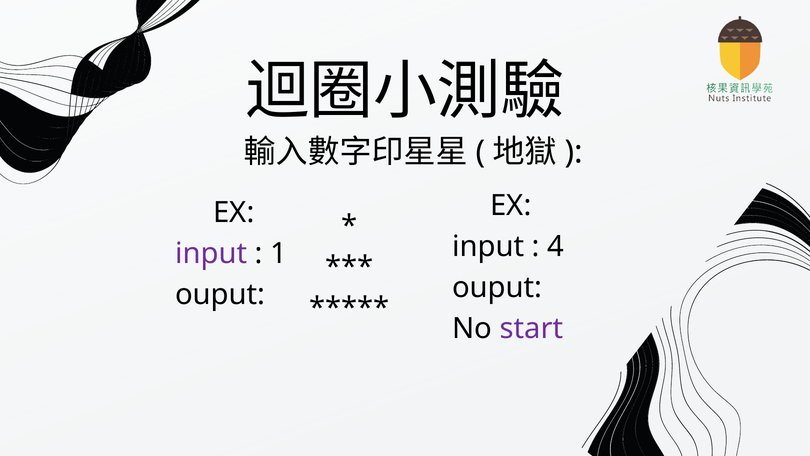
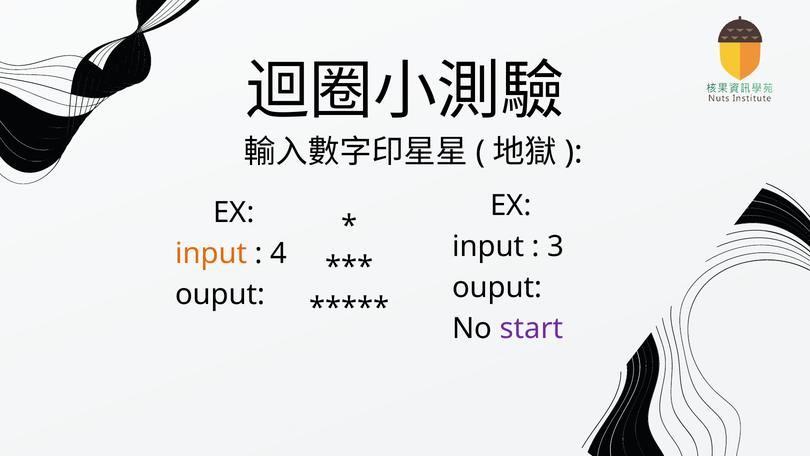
4: 4 -> 3 (556, 247)
input colour: purple -> orange (211, 253)
1: 1 -> 4 (279, 253)
